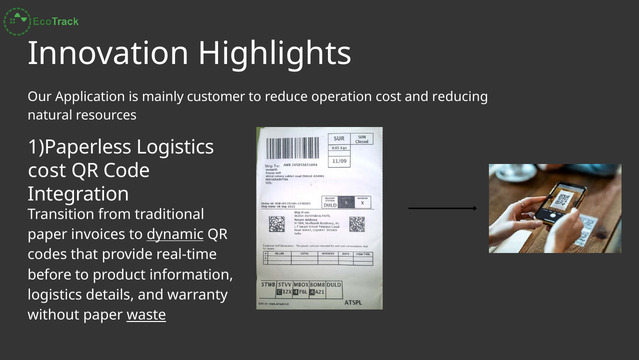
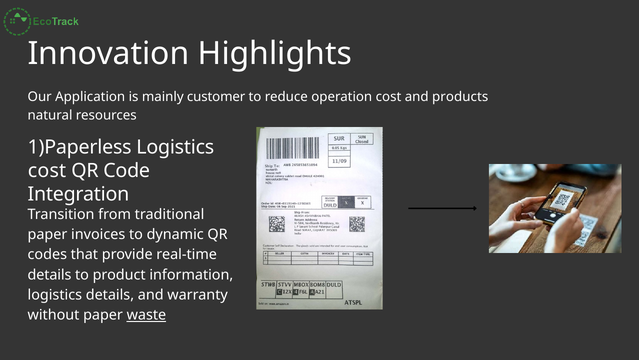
reducing: reducing -> products (460, 97)
dynamic underline: present -> none (175, 234)
before: before -> details (50, 274)
